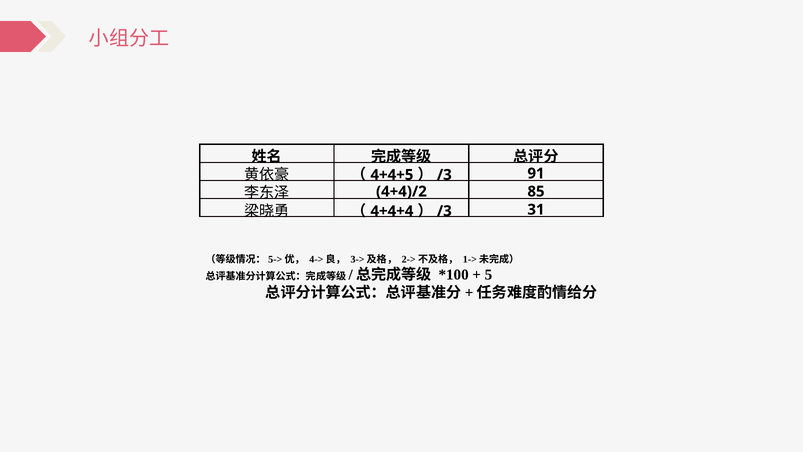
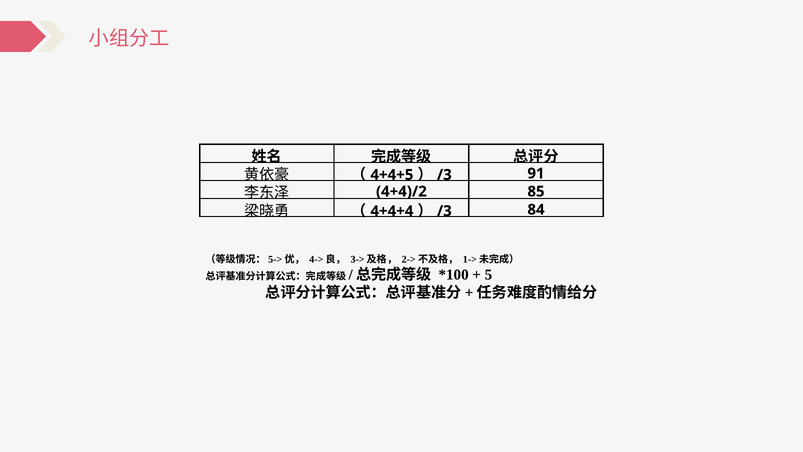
31: 31 -> 84 (536, 209)
